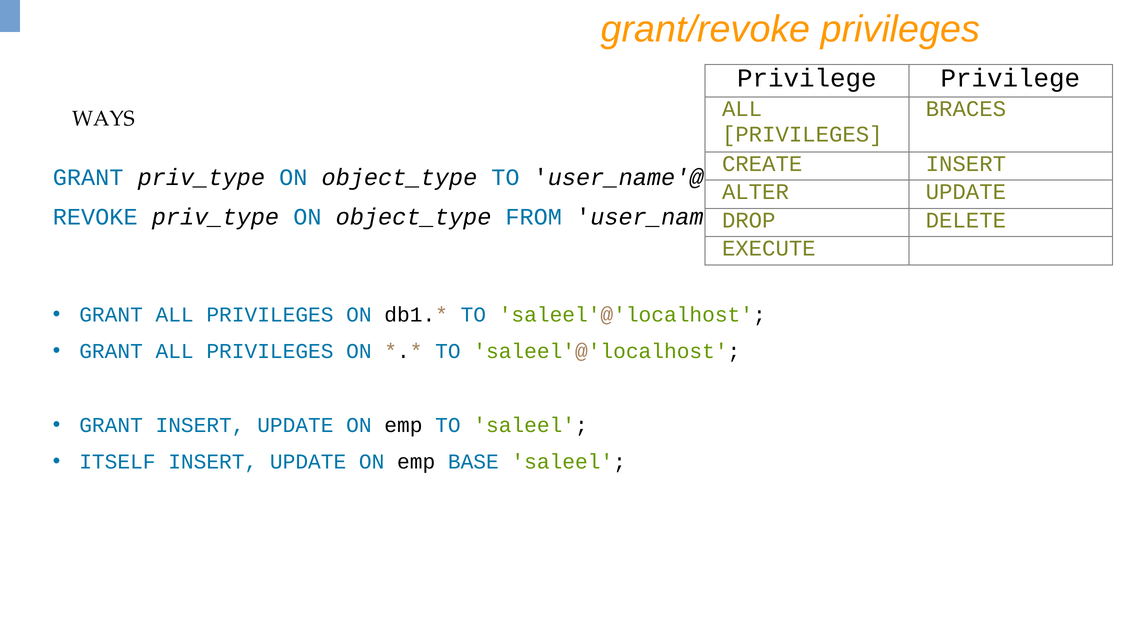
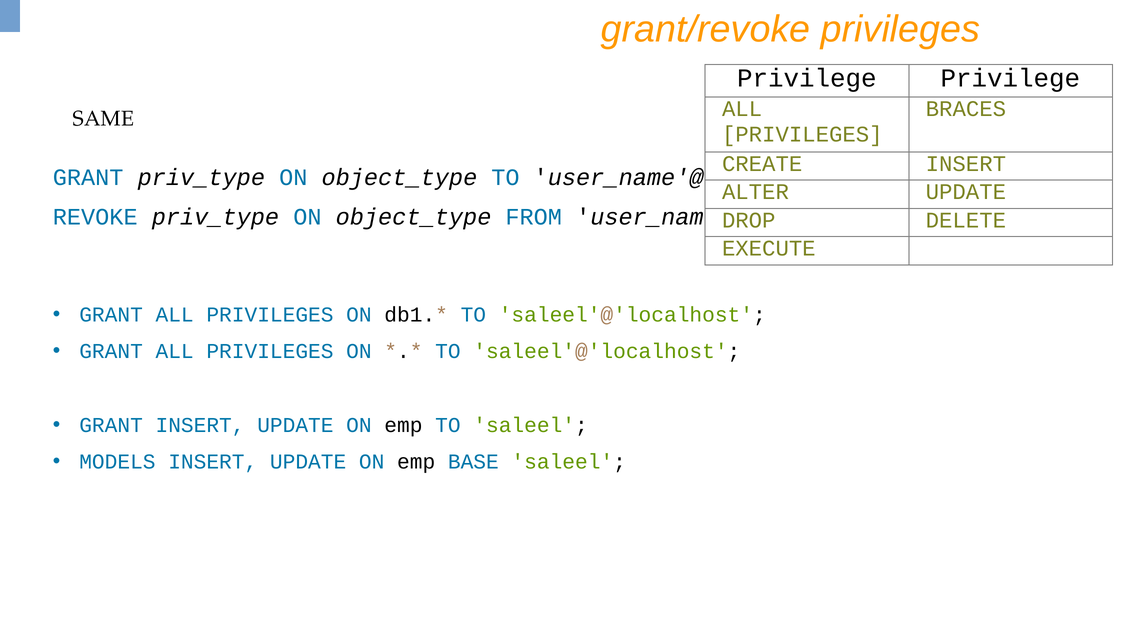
WAYS: WAYS -> SAME (103, 119)
ITSELF: ITSELF -> MODELS (117, 462)
